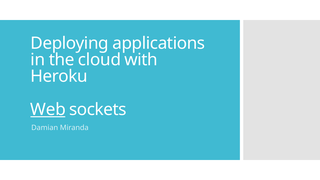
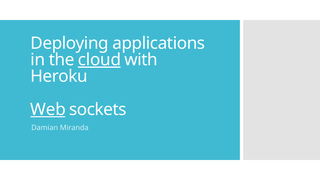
cloud underline: none -> present (99, 60)
